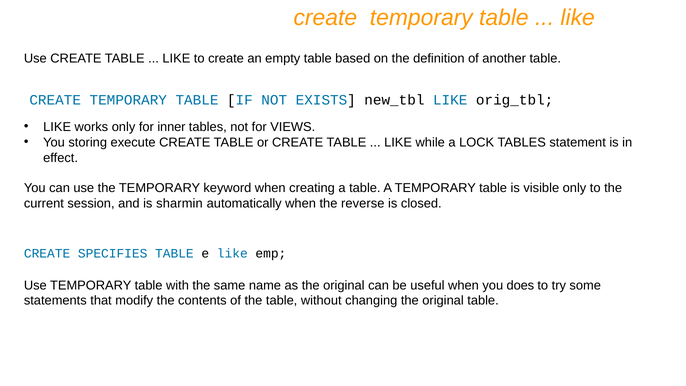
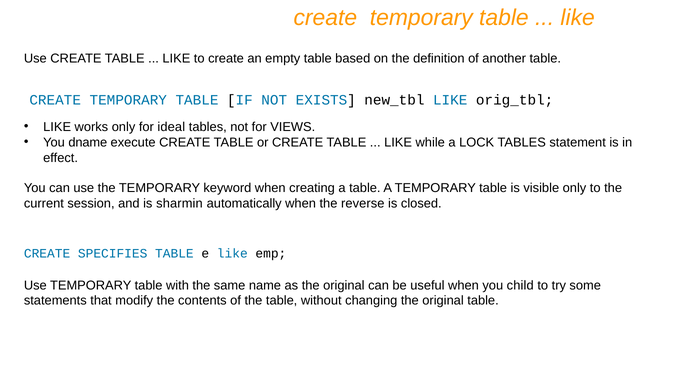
inner: inner -> ideal (171, 127)
storing: storing -> dname (88, 142)
does: does -> child (520, 285)
